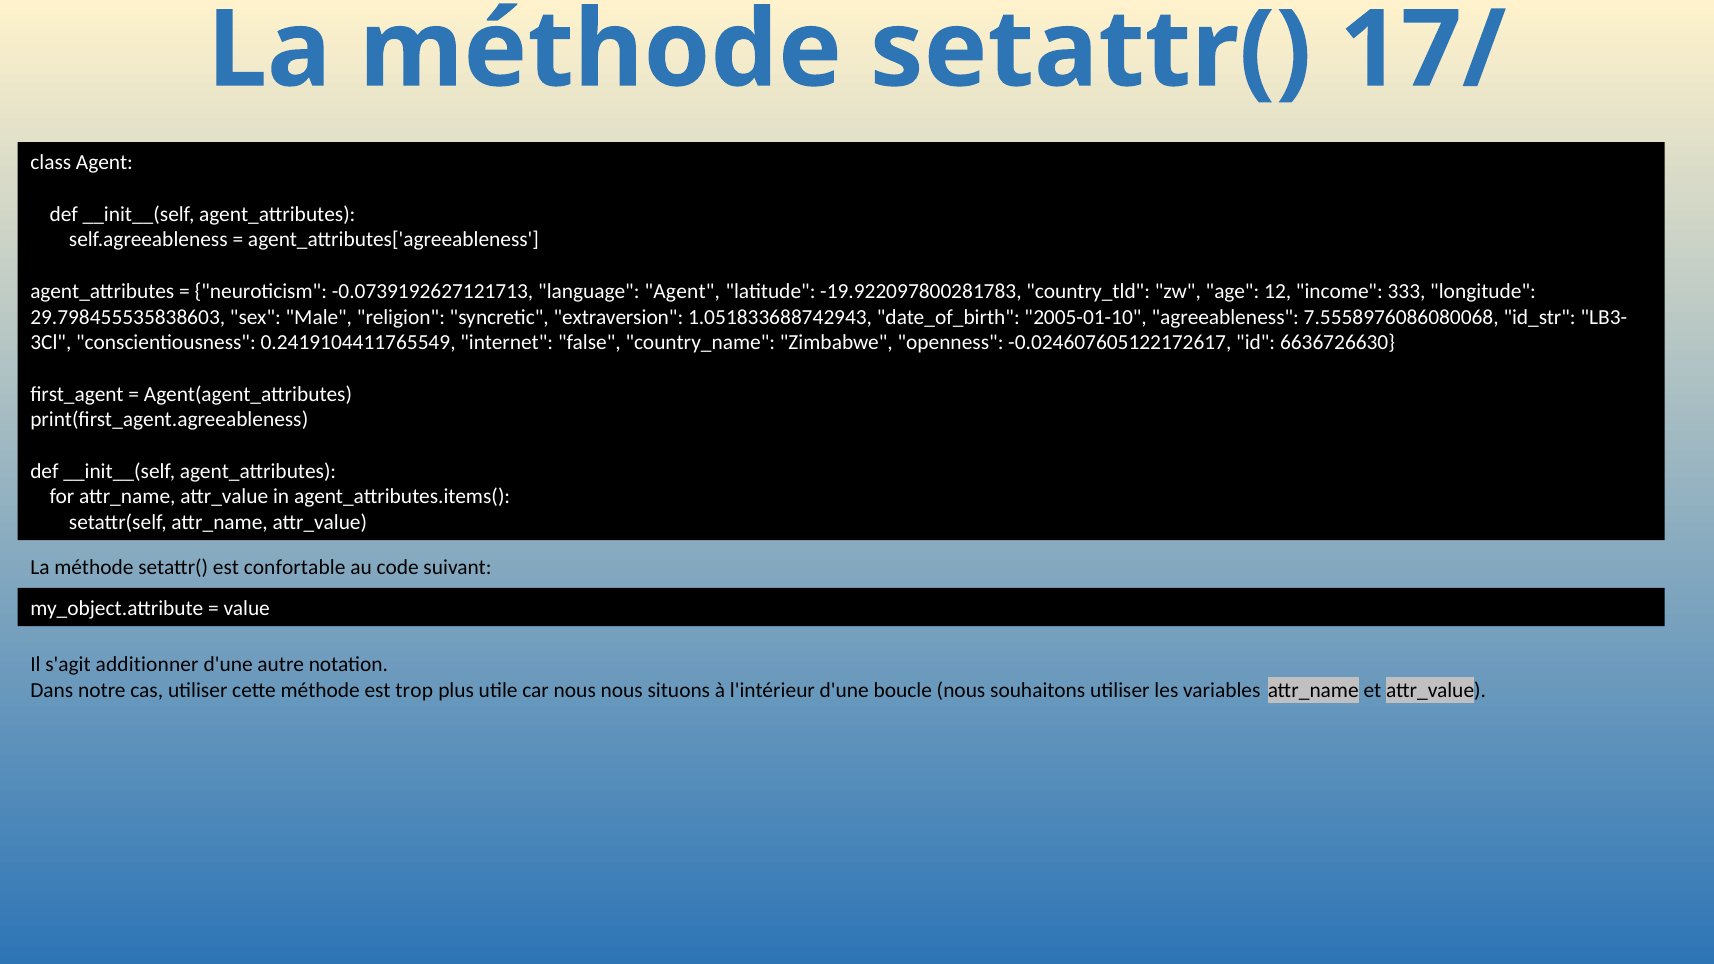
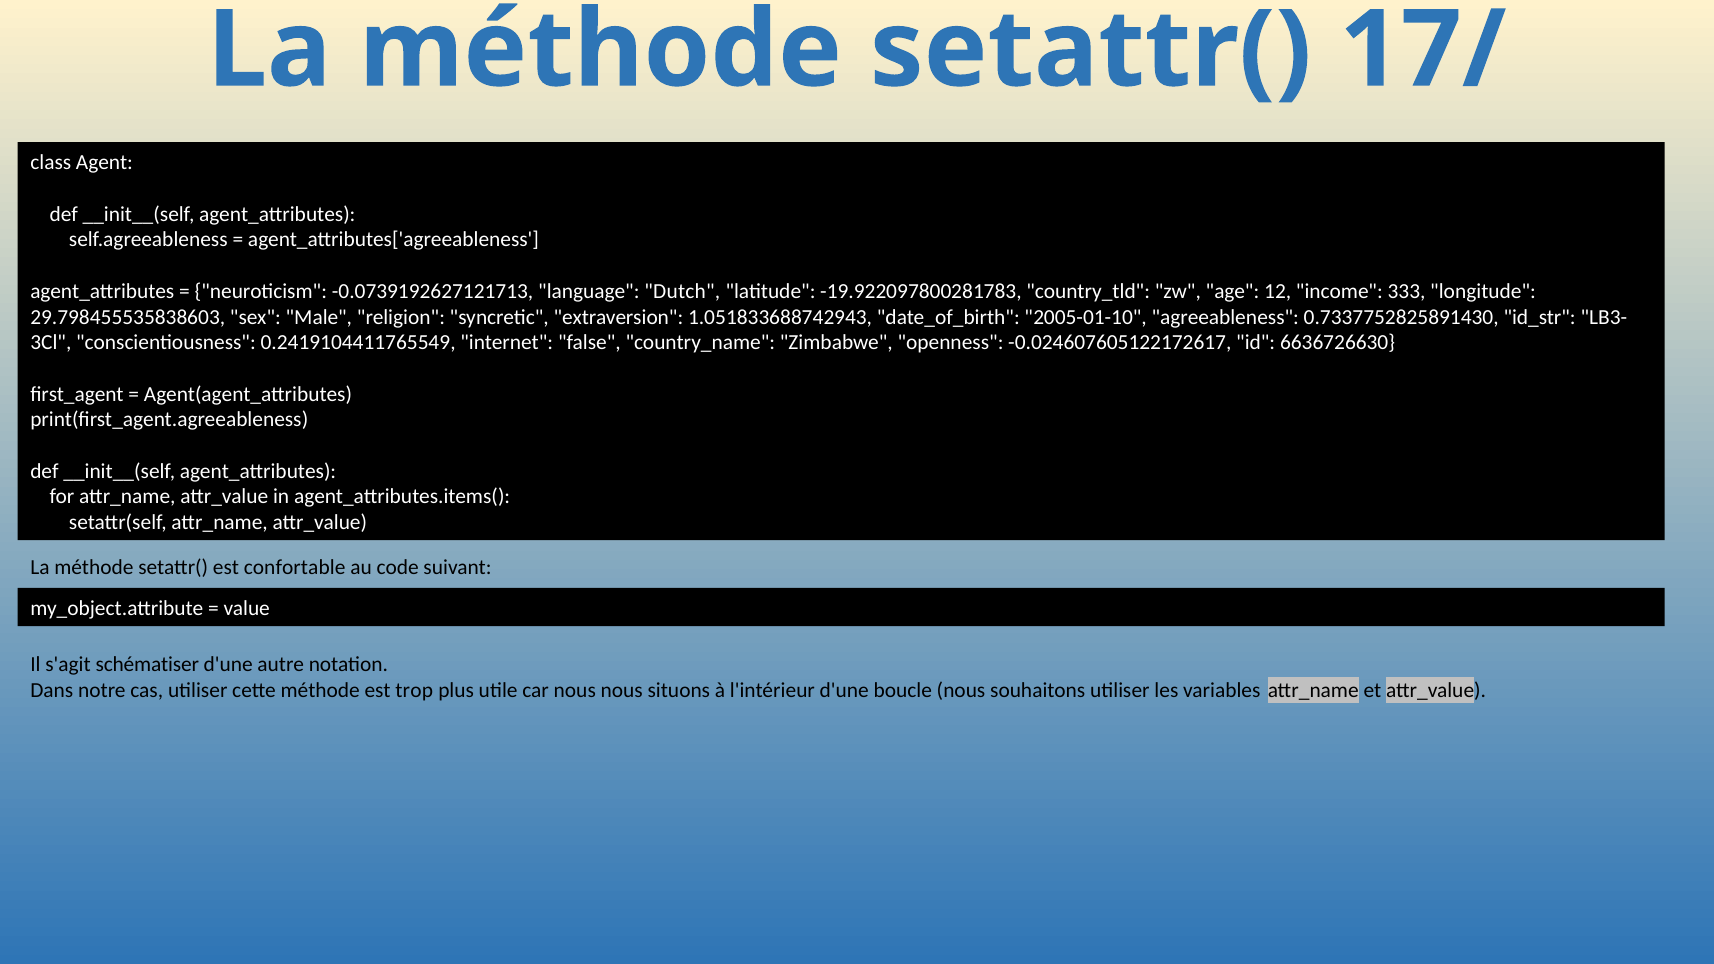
language Agent: Agent -> Dutch (682, 291)
7.5558976086080068: 7.5558976086080068 -> 0.7337752825891430 (1401, 317)
additionner: additionner -> schématiser (147, 665)
